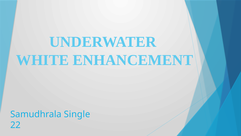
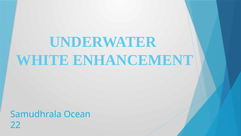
Single: Single -> Ocean (77, 114)
